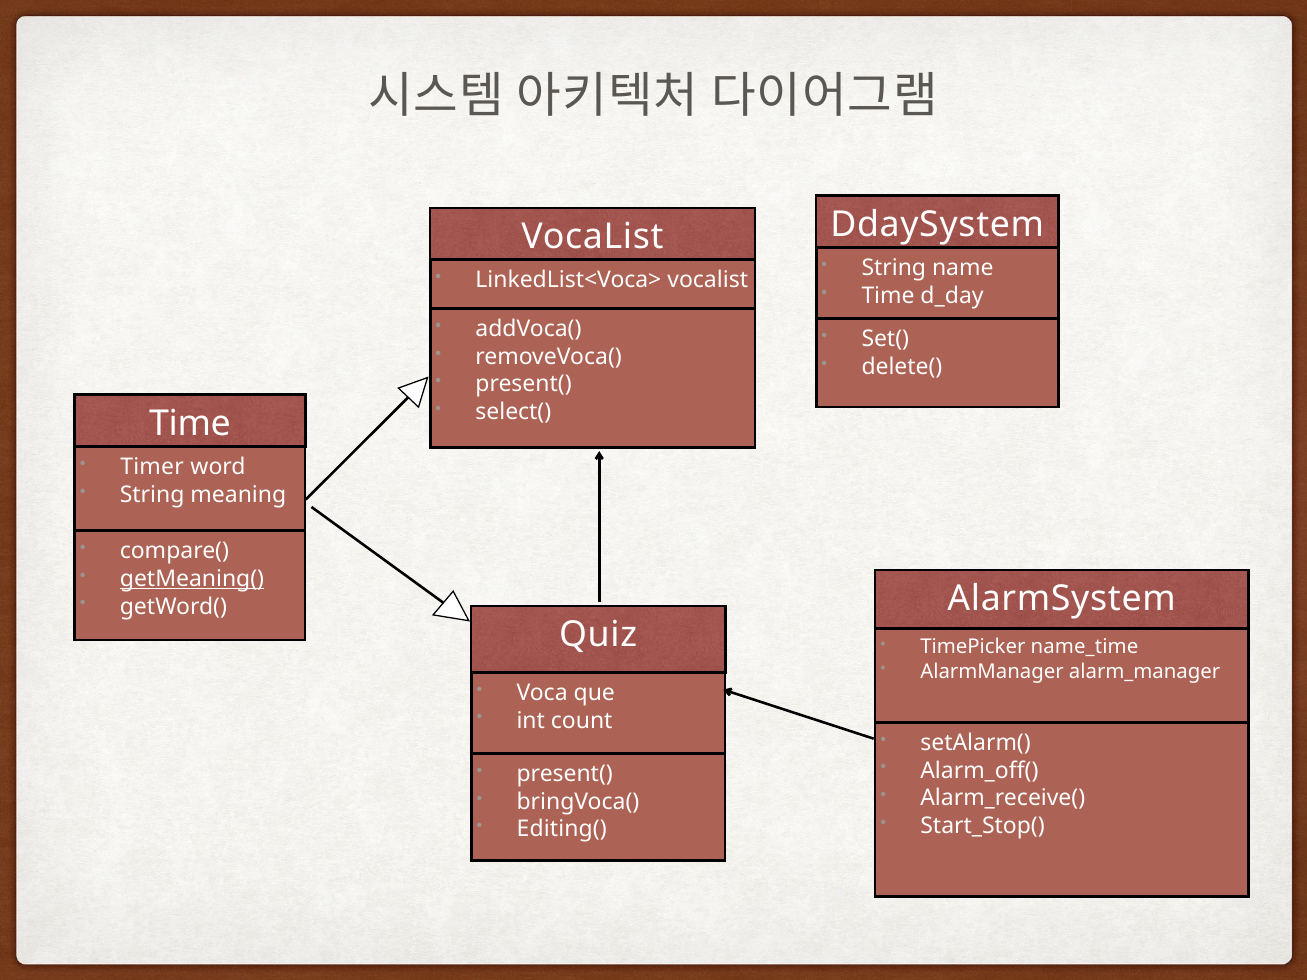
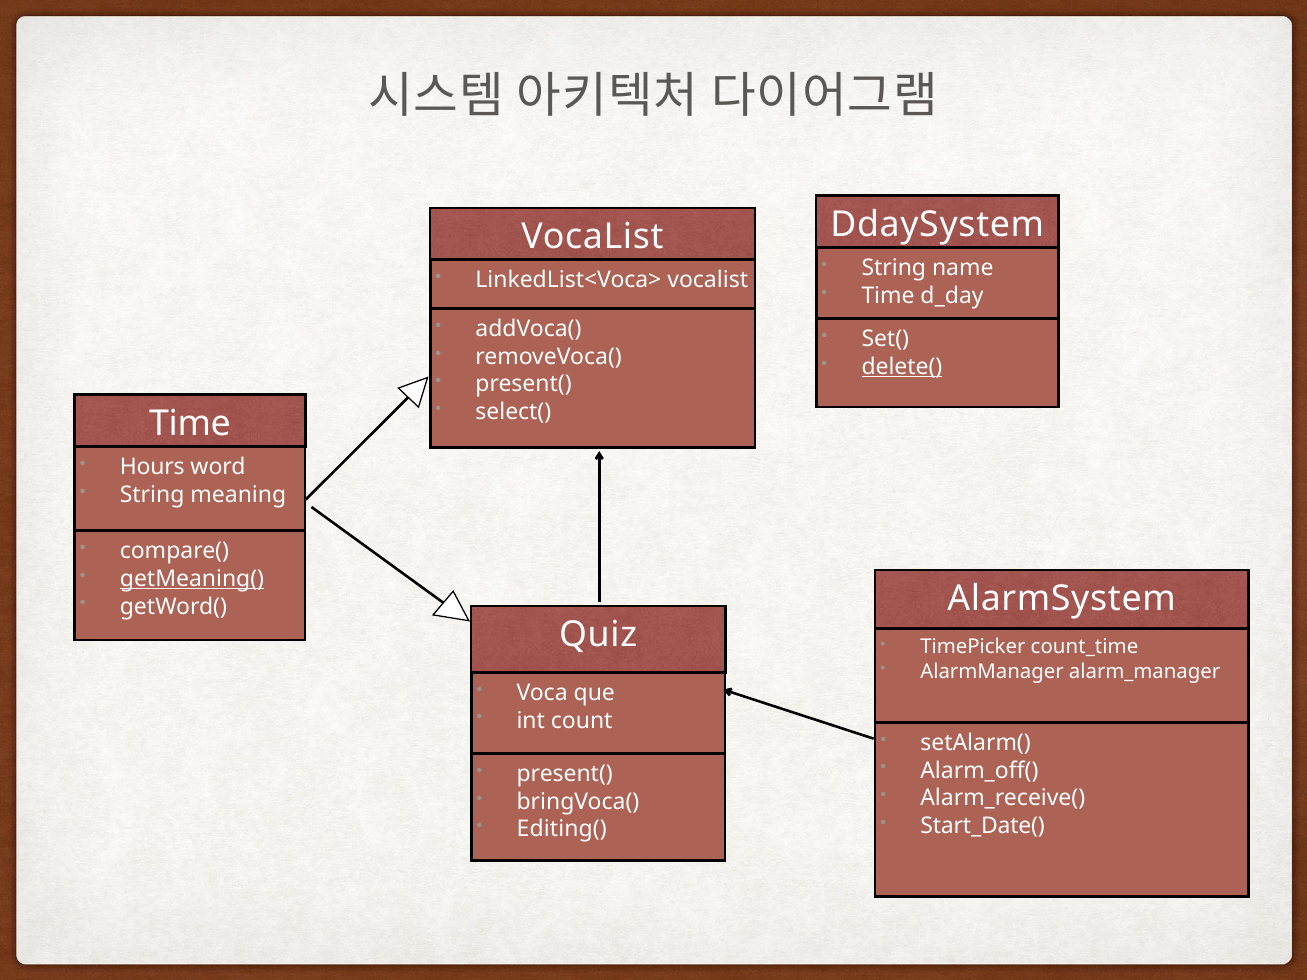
delete( underline: none -> present (902, 367)
Timer: Timer -> Hours (152, 467)
name_time: name_time -> count_time (1085, 647)
Start_Stop(: Start_Stop( -> Start_Date( (983, 826)
